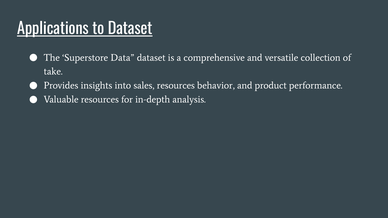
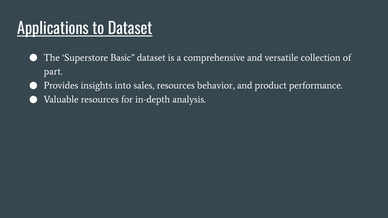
Data: Data -> Basic (122, 58)
take: take -> part (53, 72)
